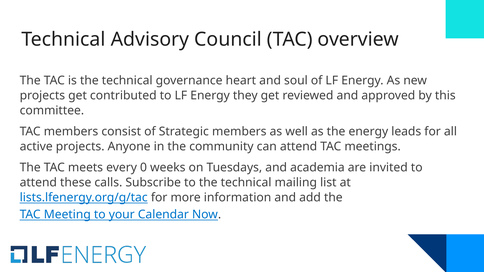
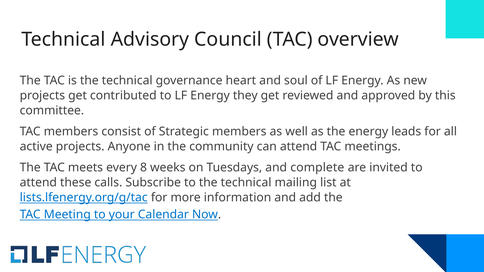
0: 0 -> 8 (144, 168)
academia: academia -> complete (317, 168)
